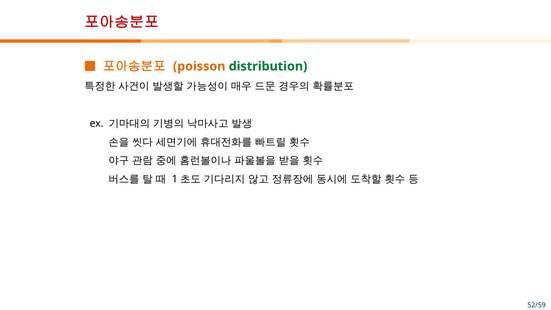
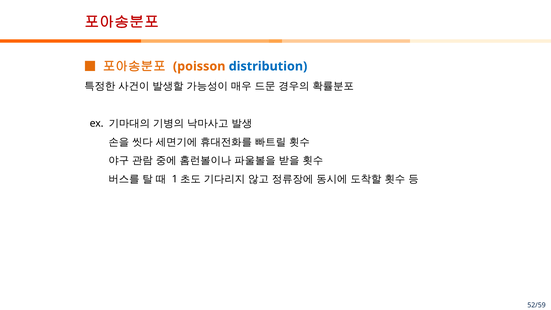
distribution colour: green -> blue (268, 66)
